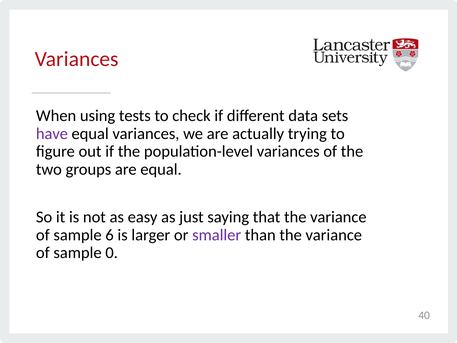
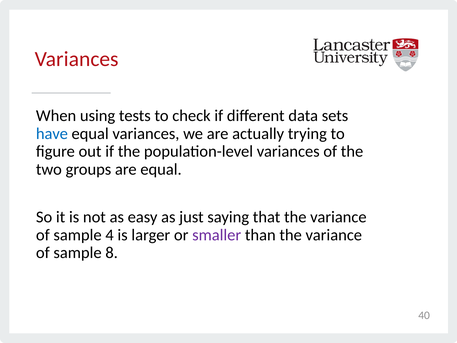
have colour: purple -> blue (52, 133)
6: 6 -> 4 (110, 235)
0: 0 -> 8 (112, 253)
